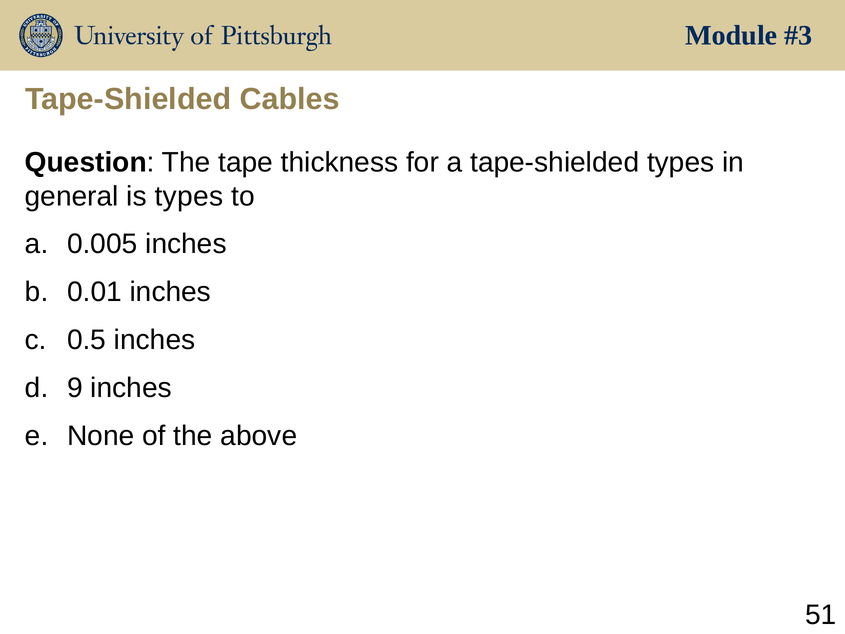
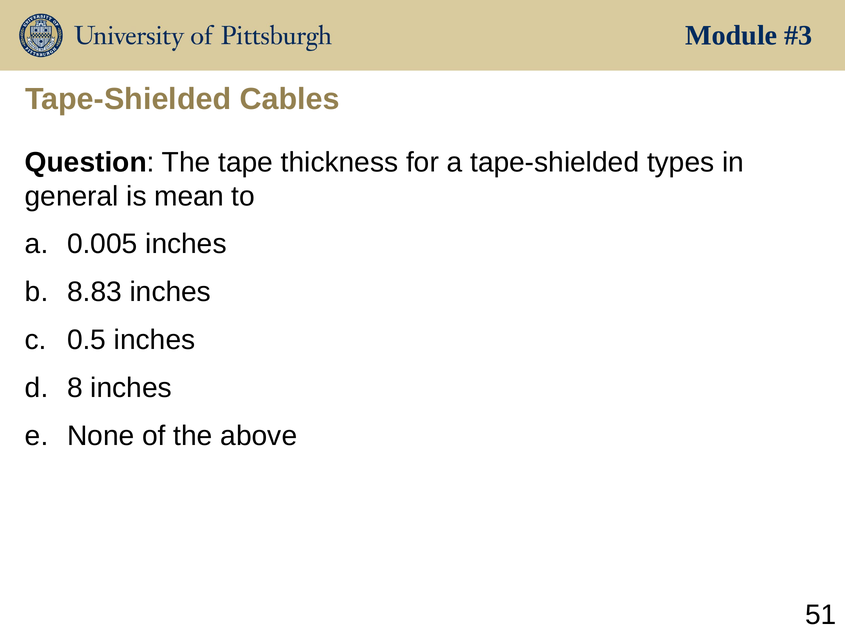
is types: types -> mean (189, 196)
0.01: 0.01 -> 8.83 (95, 292)
9: 9 -> 8 (75, 388)
